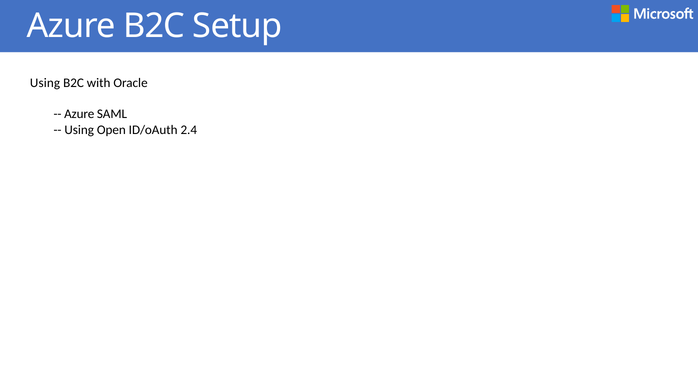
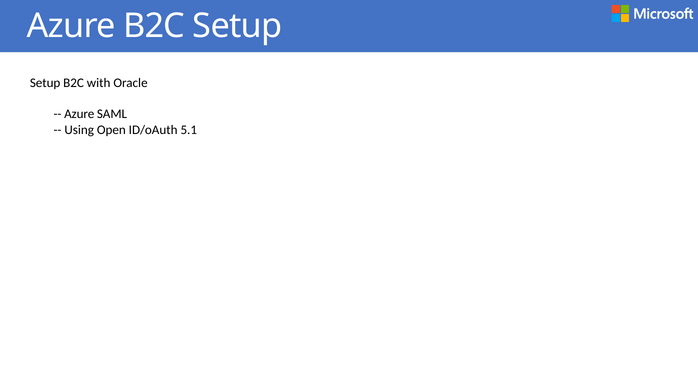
Using: Using -> Setup (45, 83)
2.4: 2.4 -> 5.1 (189, 130)
